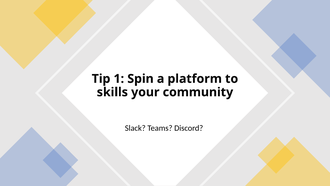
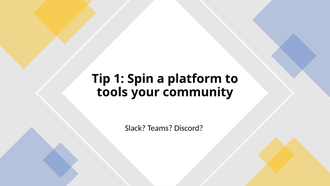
skills: skills -> tools (112, 92)
